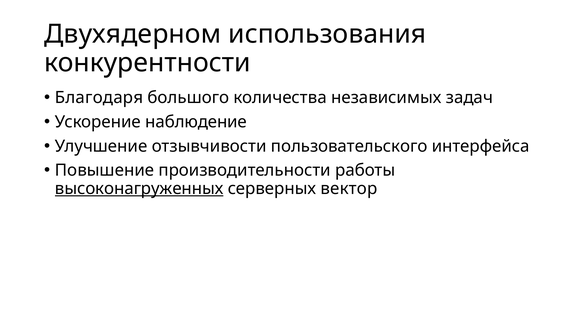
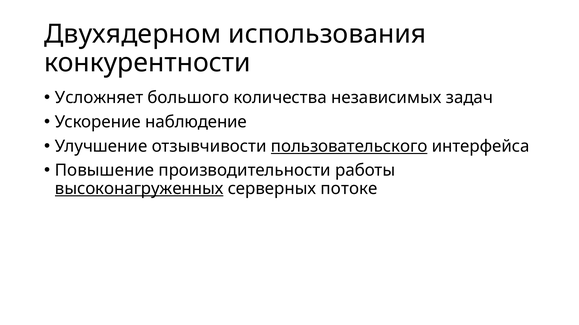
Благодаря: Благодаря -> Усложняет (99, 98)
пользовательского underline: none -> present (349, 146)
вектор: вектор -> потоке (349, 189)
